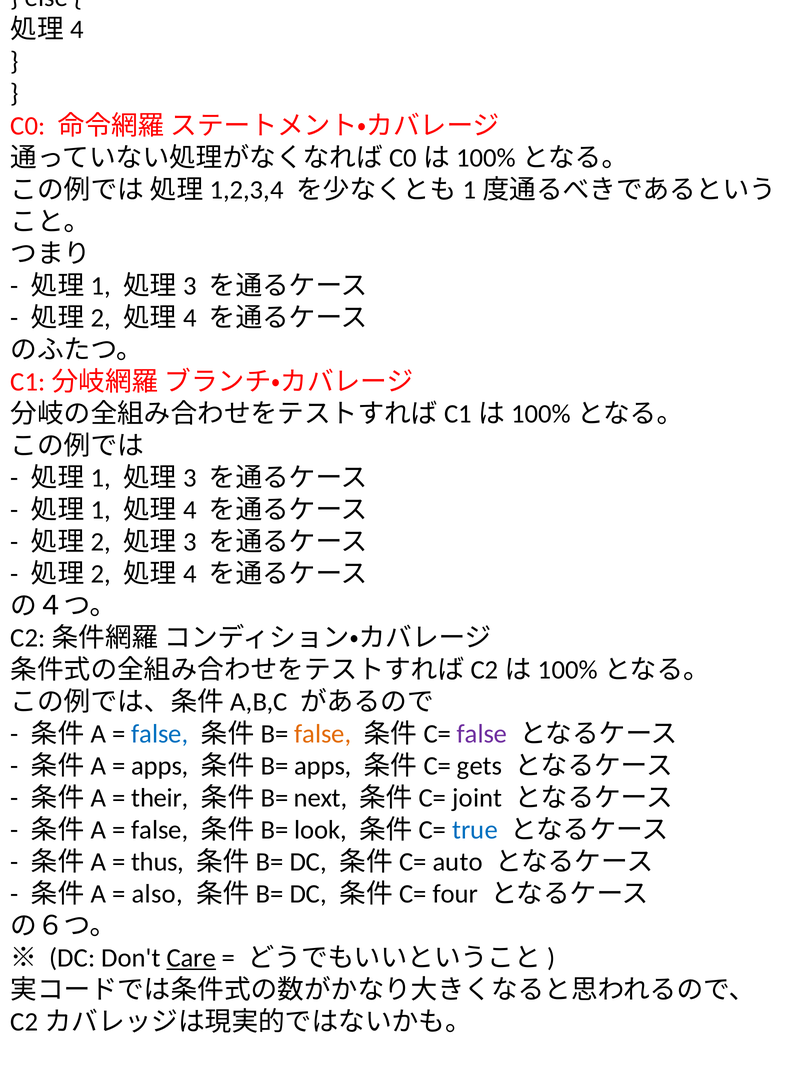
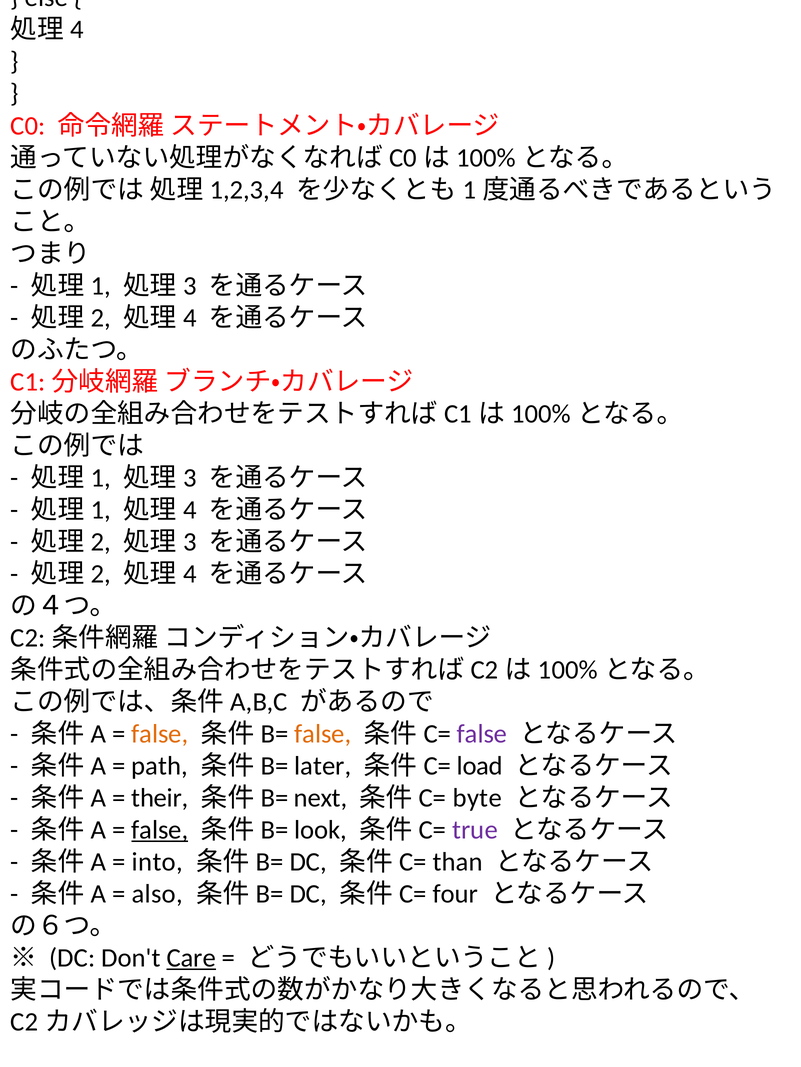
false colour: blue -> orange (160, 735)
apps: apps -> path (160, 767)
apps: apps -> later (323, 767)
gets: gets -> load (480, 767)
joint: joint -> byte (477, 799)
false underline: none -> present (160, 831)
true colour: blue -> purple (475, 831)
thus: thus -> into (157, 863)
auto: auto -> than (458, 863)
